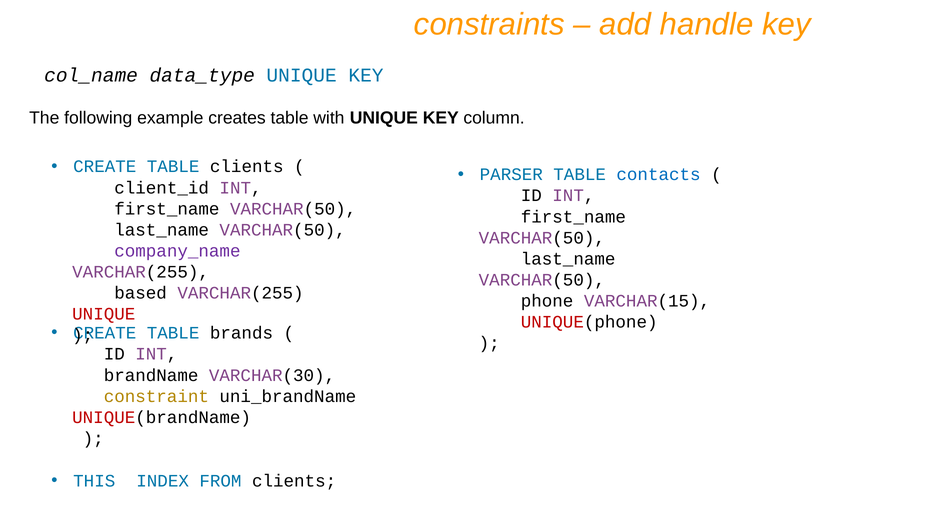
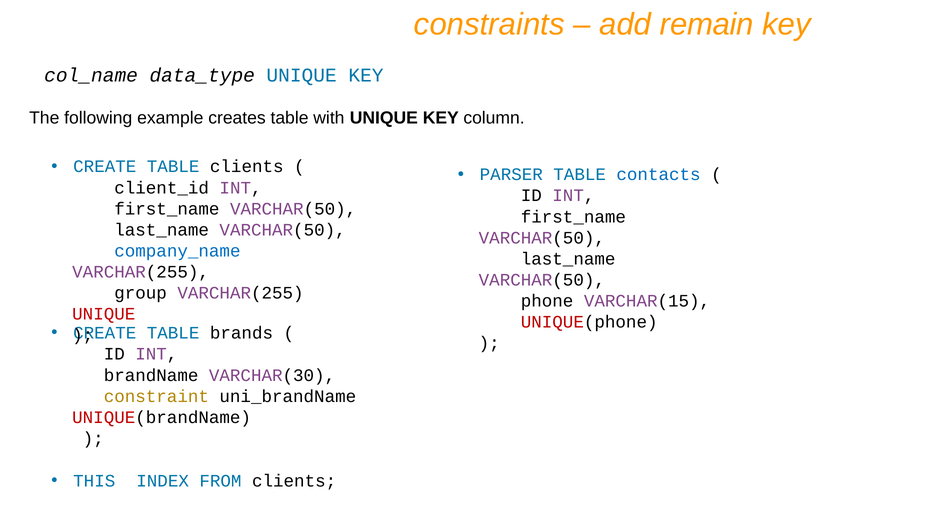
handle: handle -> remain (707, 24)
company_name colour: purple -> blue (177, 251)
based: based -> group (141, 293)
